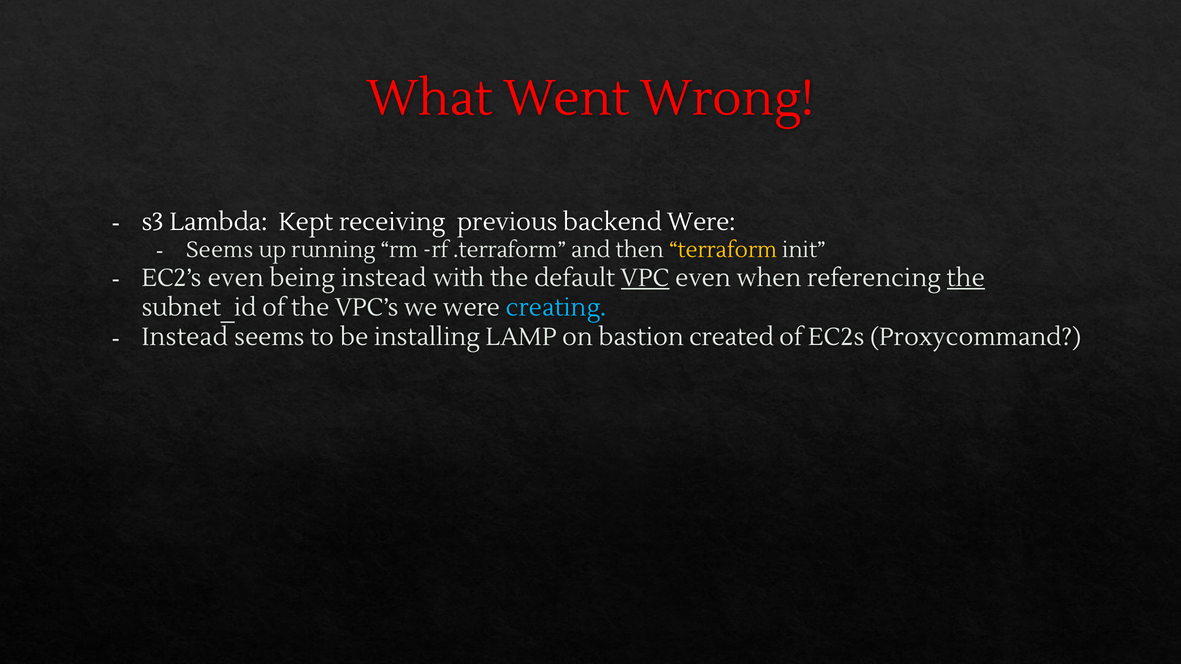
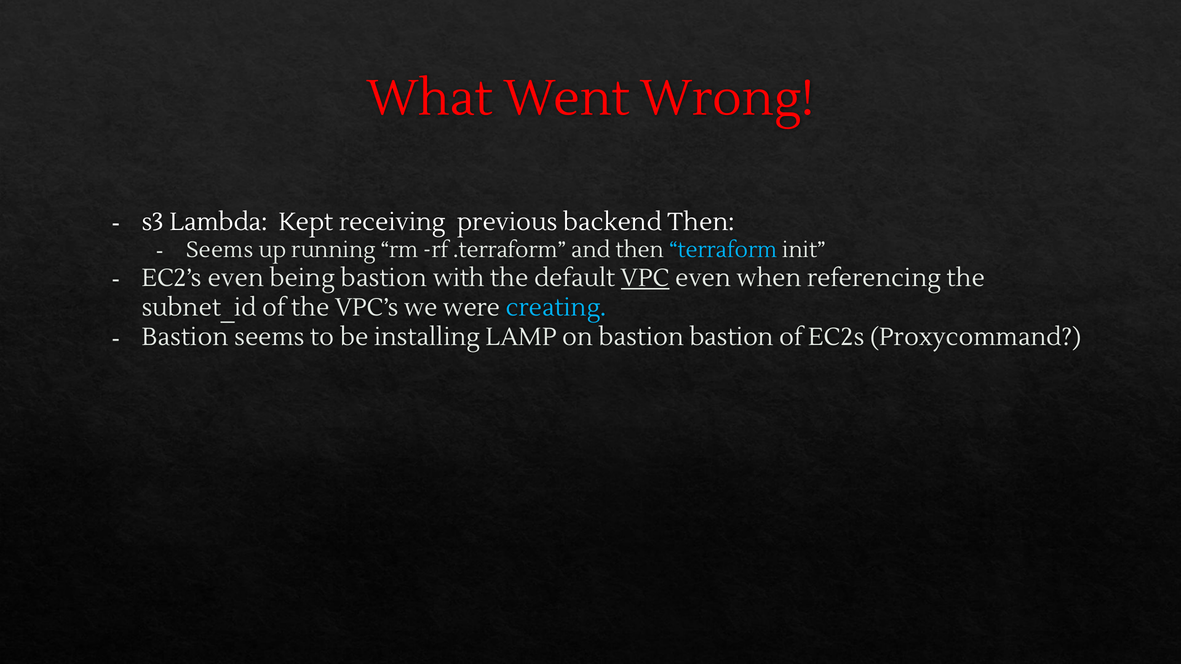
backend Were: Were -> Then (701, 222)
terraform colour: yellow -> light blue (723, 250)
being instead: instead -> bastion (384, 278)
the underline: present -> none (966, 278)
Instead: Instead -> Bastion (185, 337)
bastion created: created -> bastion (732, 337)
